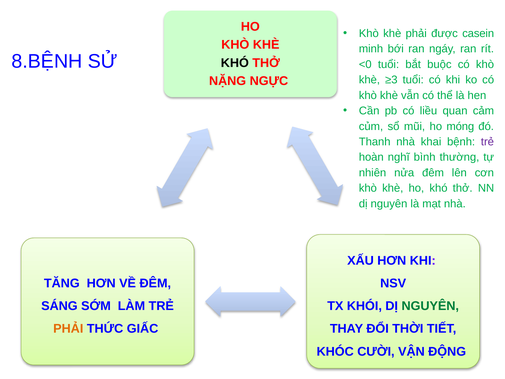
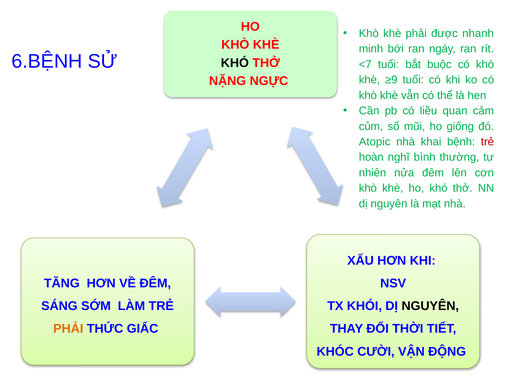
casein: casein -> nhanh (478, 33)
8.BỆNH: 8.BỆNH -> 6.BỆNH (47, 61)
<0: <0 -> <7 (365, 64)
≥3: ≥3 -> ≥9 (391, 80)
móng: móng -> giống (460, 126)
Thanh: Thanh -> Atopic (375, 142)
trẻ colour: purple -> red (487, 142)
NGUYÊN colour: green -> black (430, 306)
